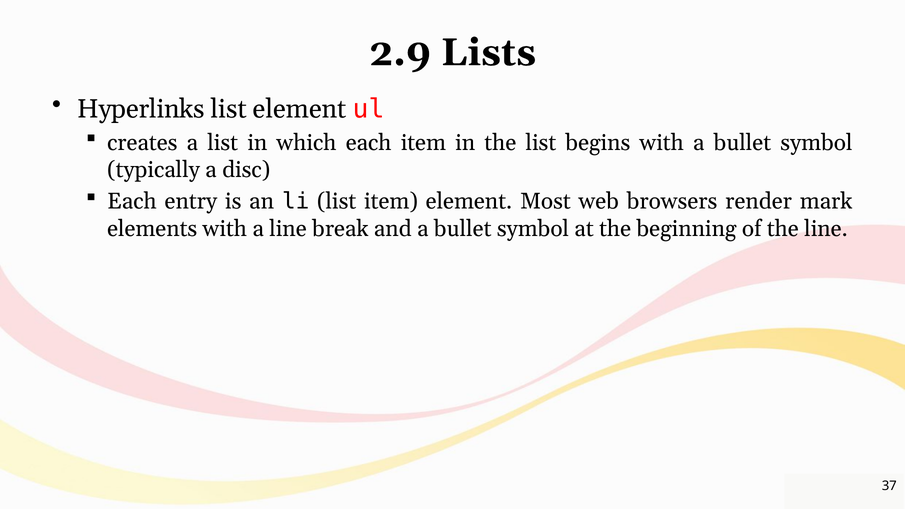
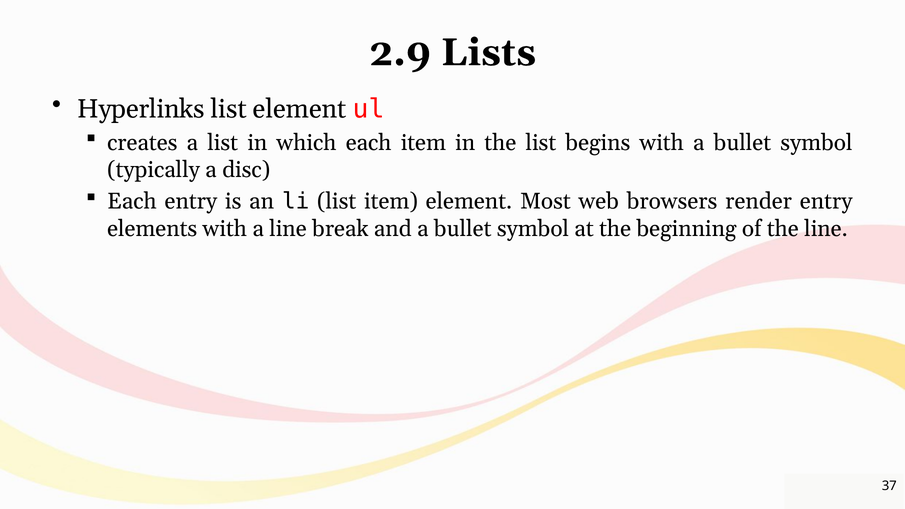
render mark: mark -> entry (826, 201)
